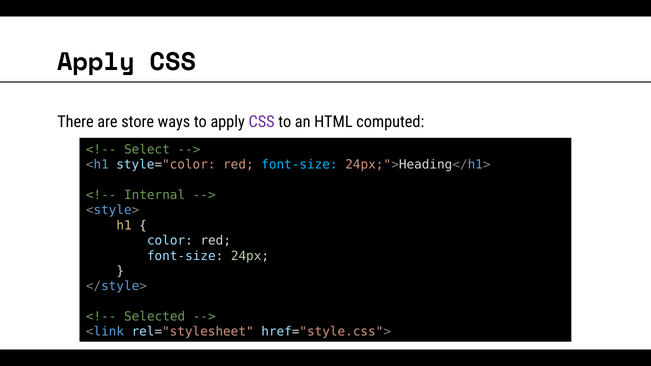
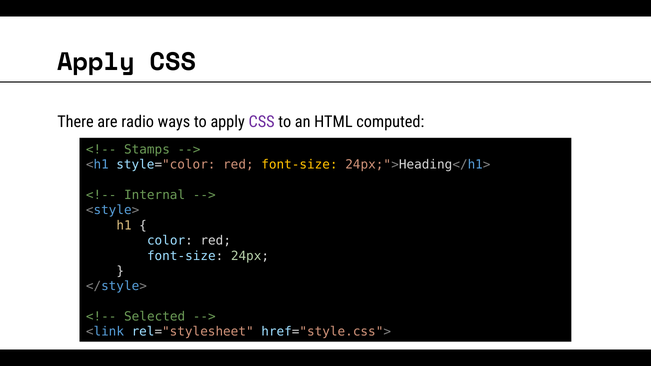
store: store -> radio (138, 122)
Select: Select -> Stamps (147, 150)
font-size colour: light blue -> yellow (299, 165)
